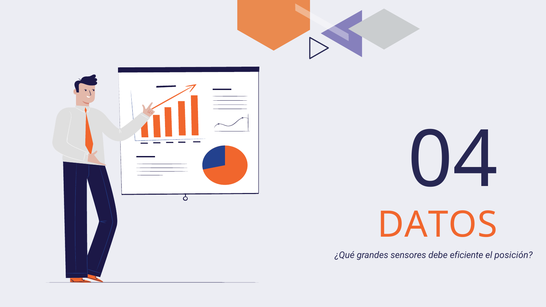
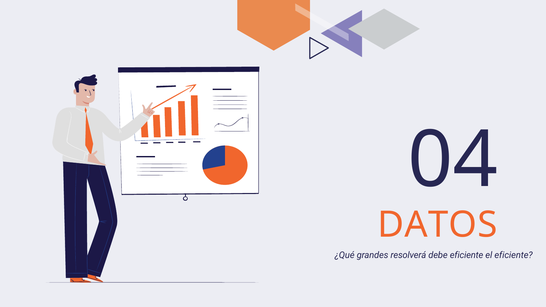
sensores: sensores -> resolverá (408, 255)
el posición: posición -> eficiente (514, 255)
